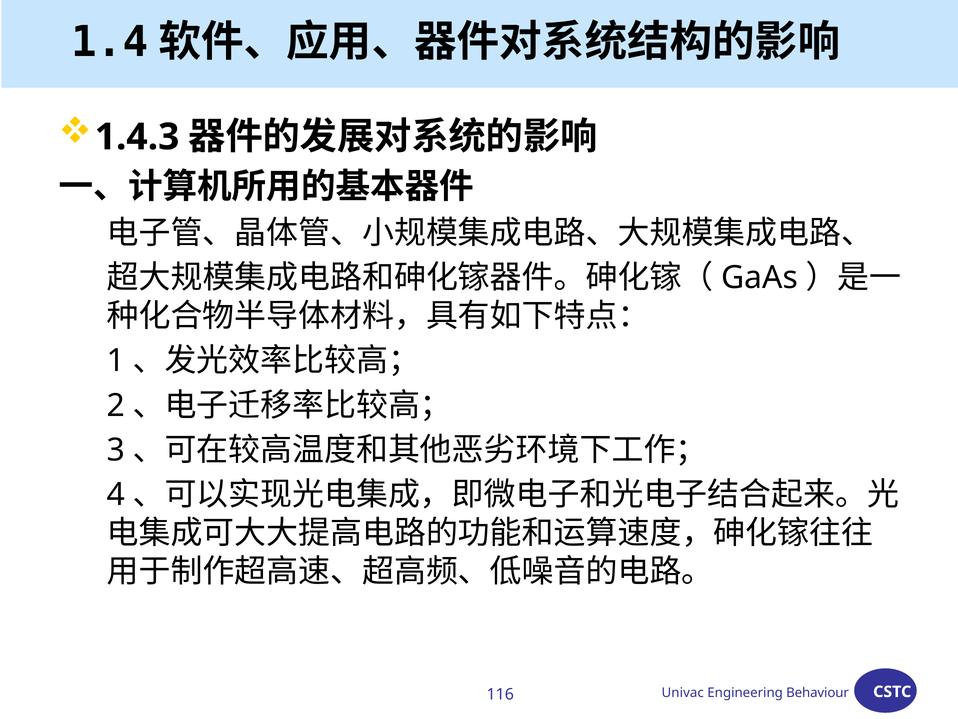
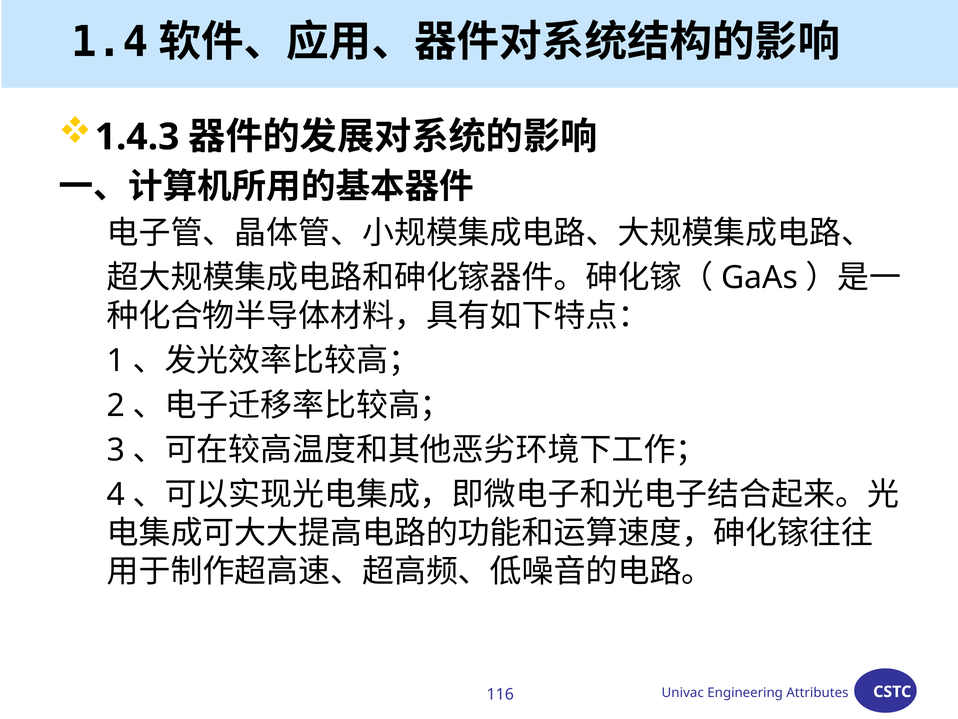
Behaviour: Behaviour -> Attributes (817, 692)
